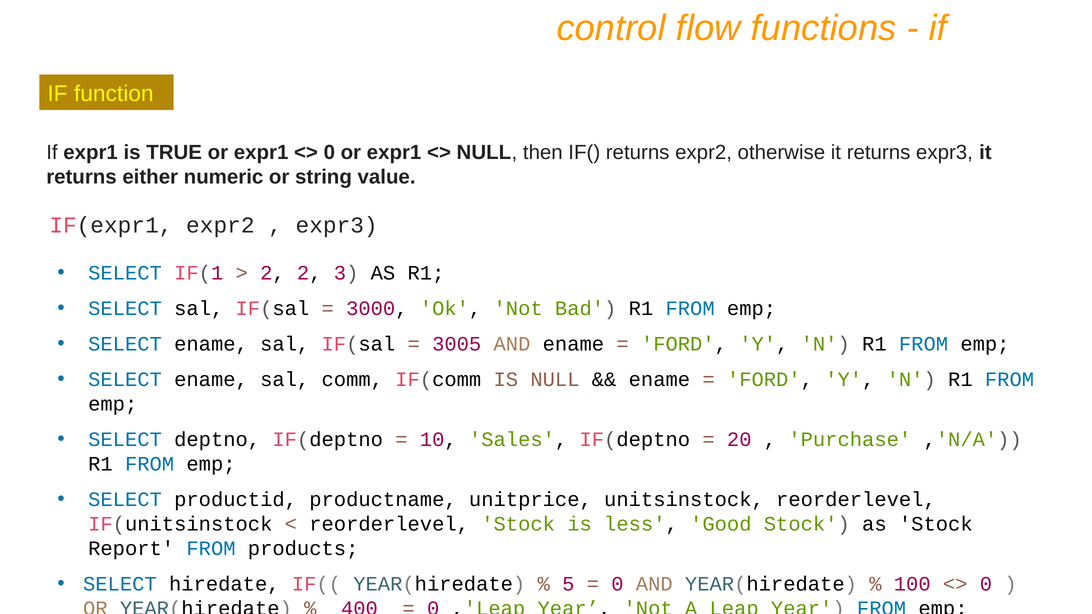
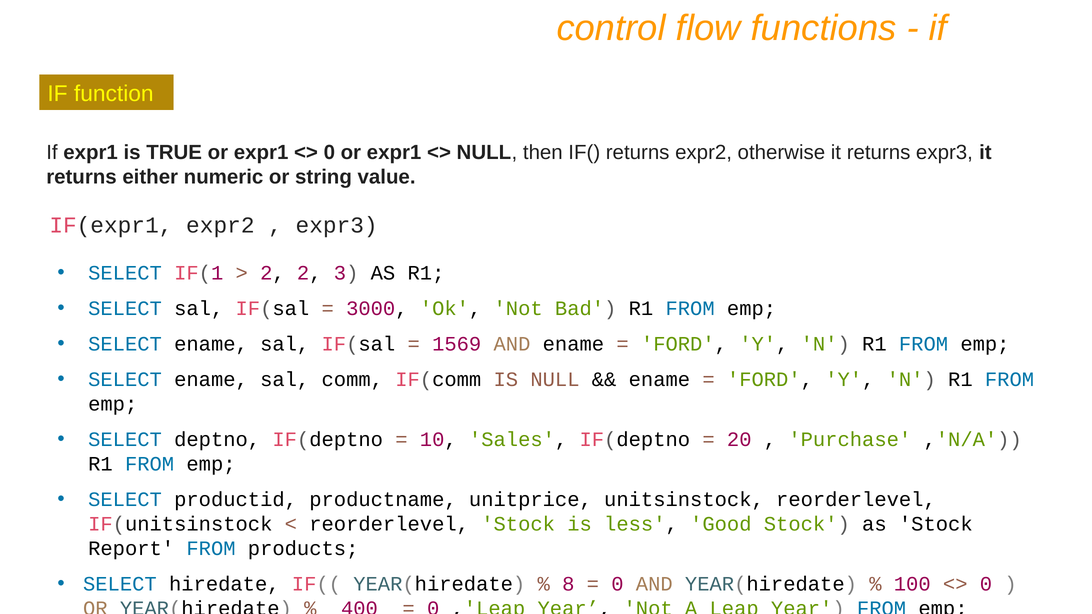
3005: 3005 -> 1569 (457, 344)
5: 5 -> 8 (568, 584)
